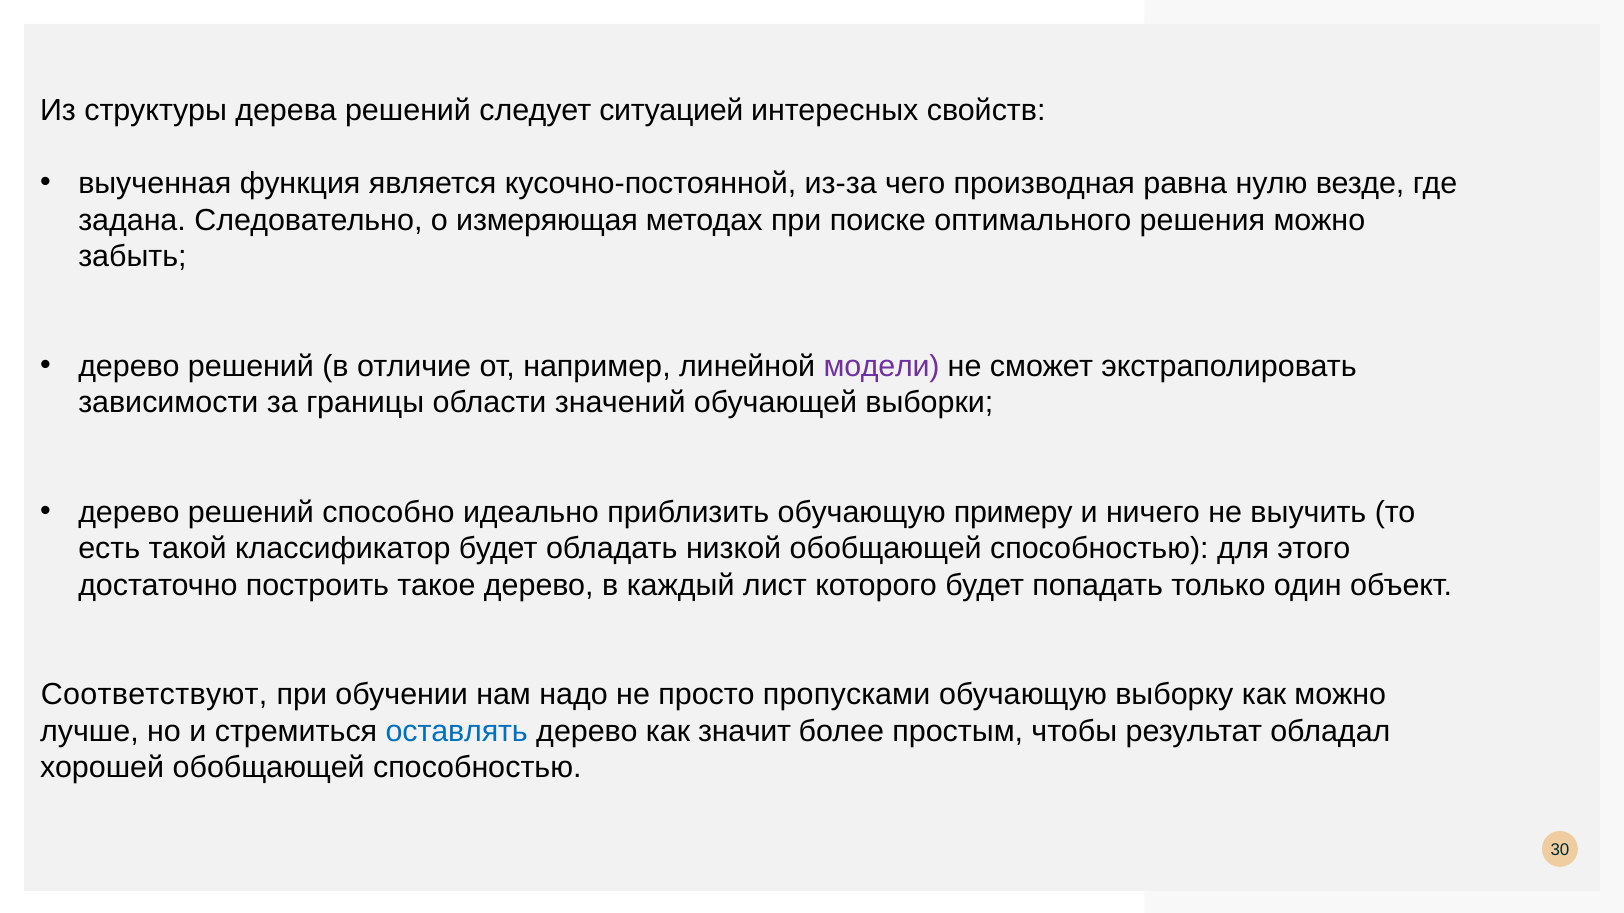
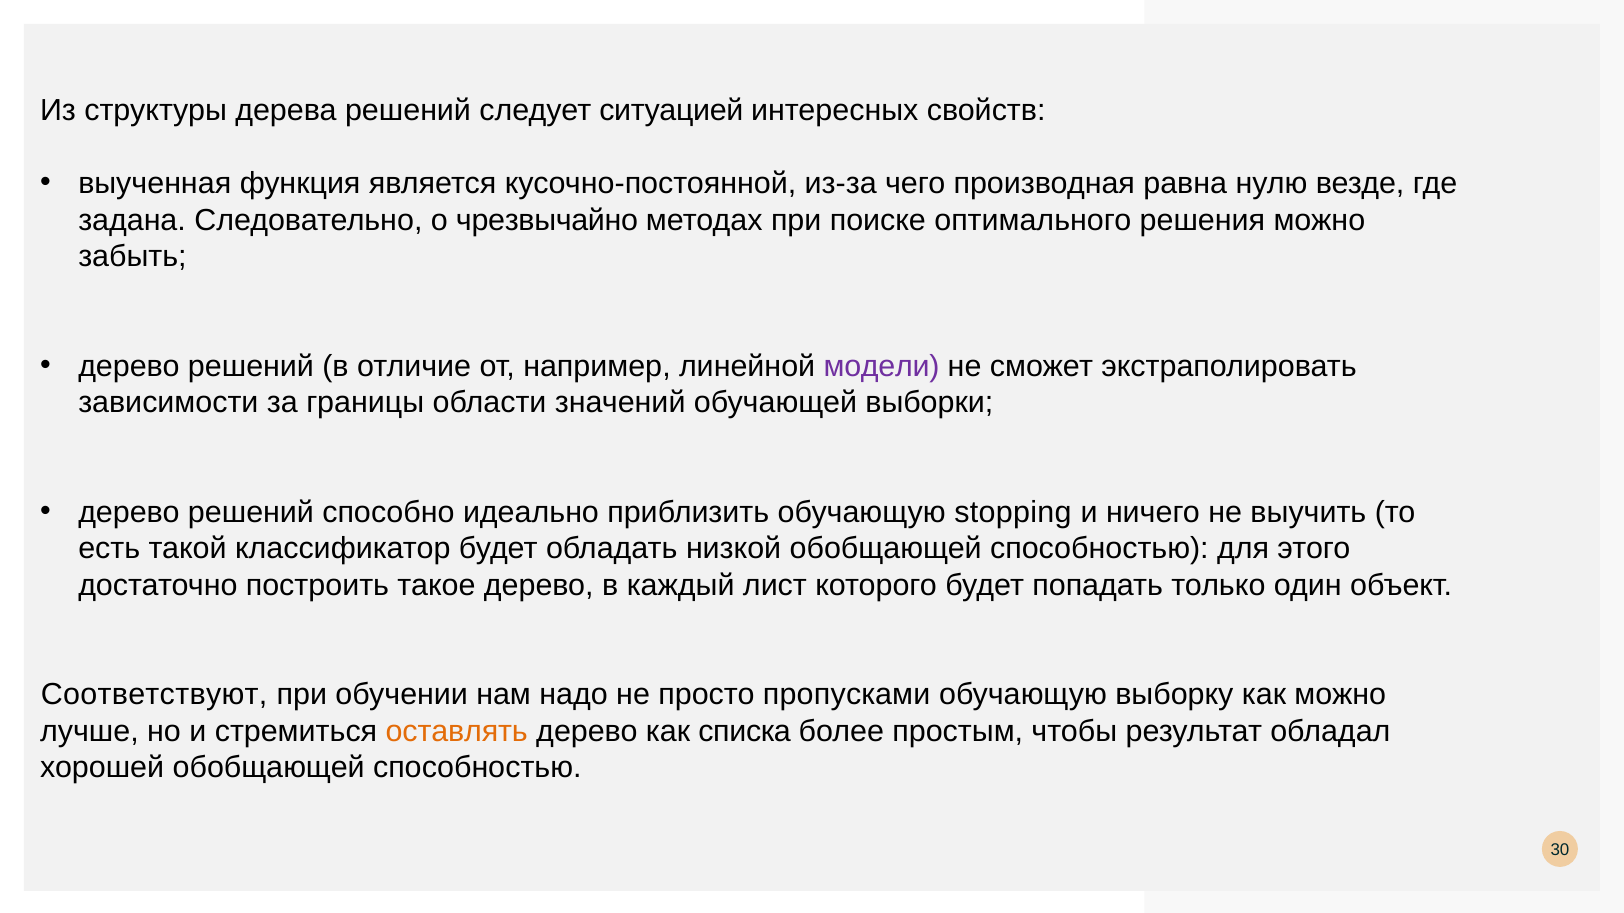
измеряющая: измеряющая -> чрезвычайно (547, 220)
примеру: примеру -> stopping (1013, 512)
оставлять colour: blue -> orange (457, 732)
значит: значит -> списка (745, 732)
